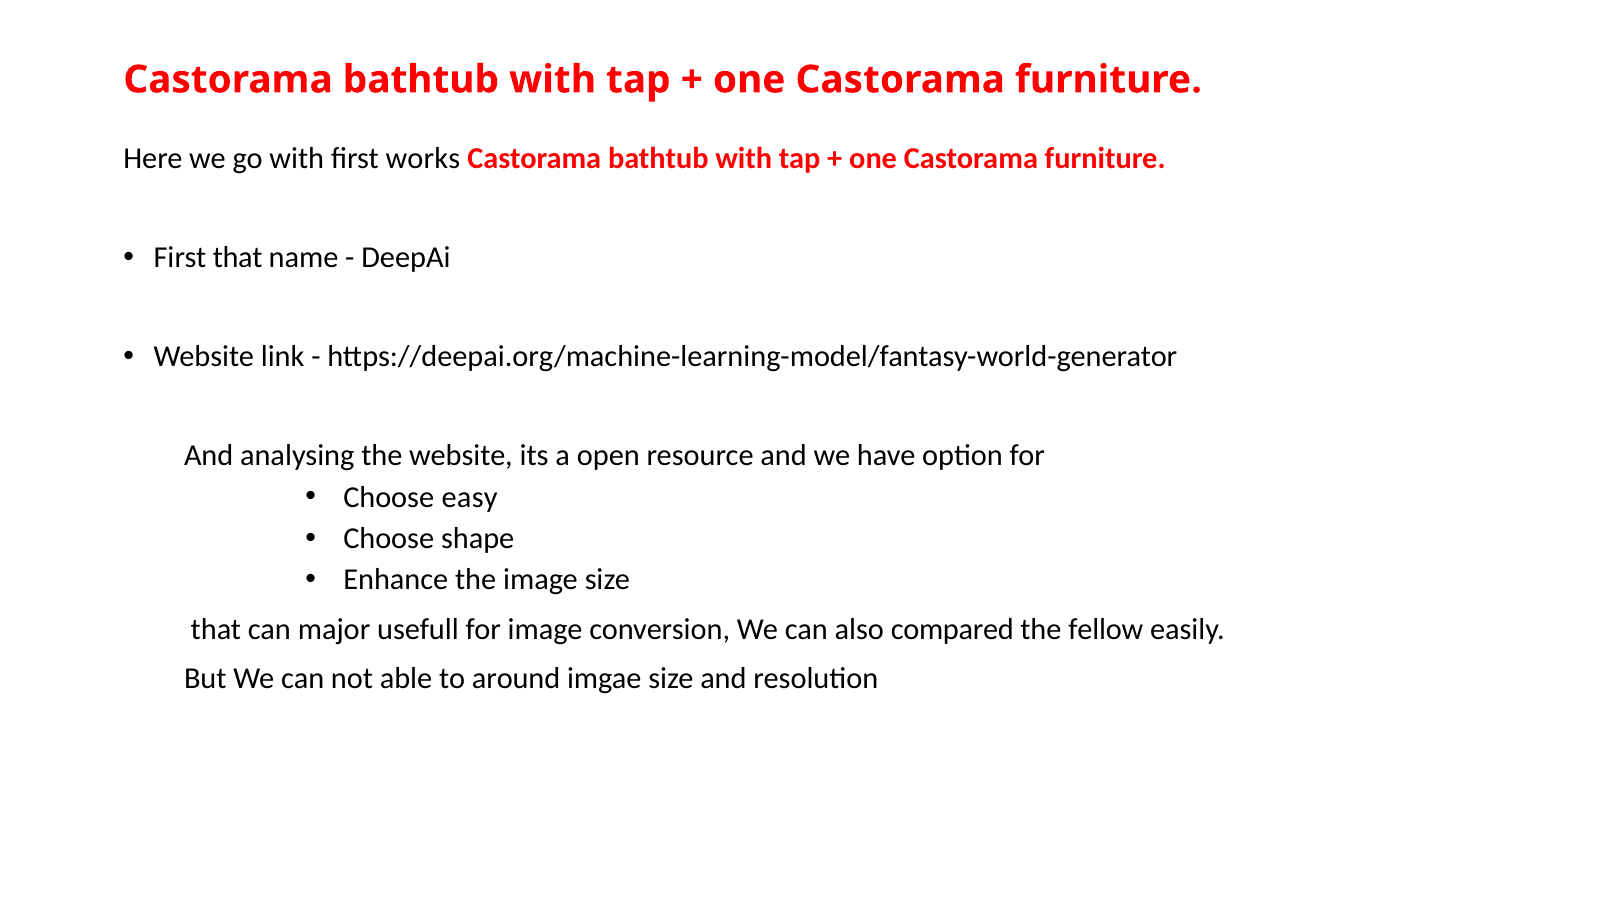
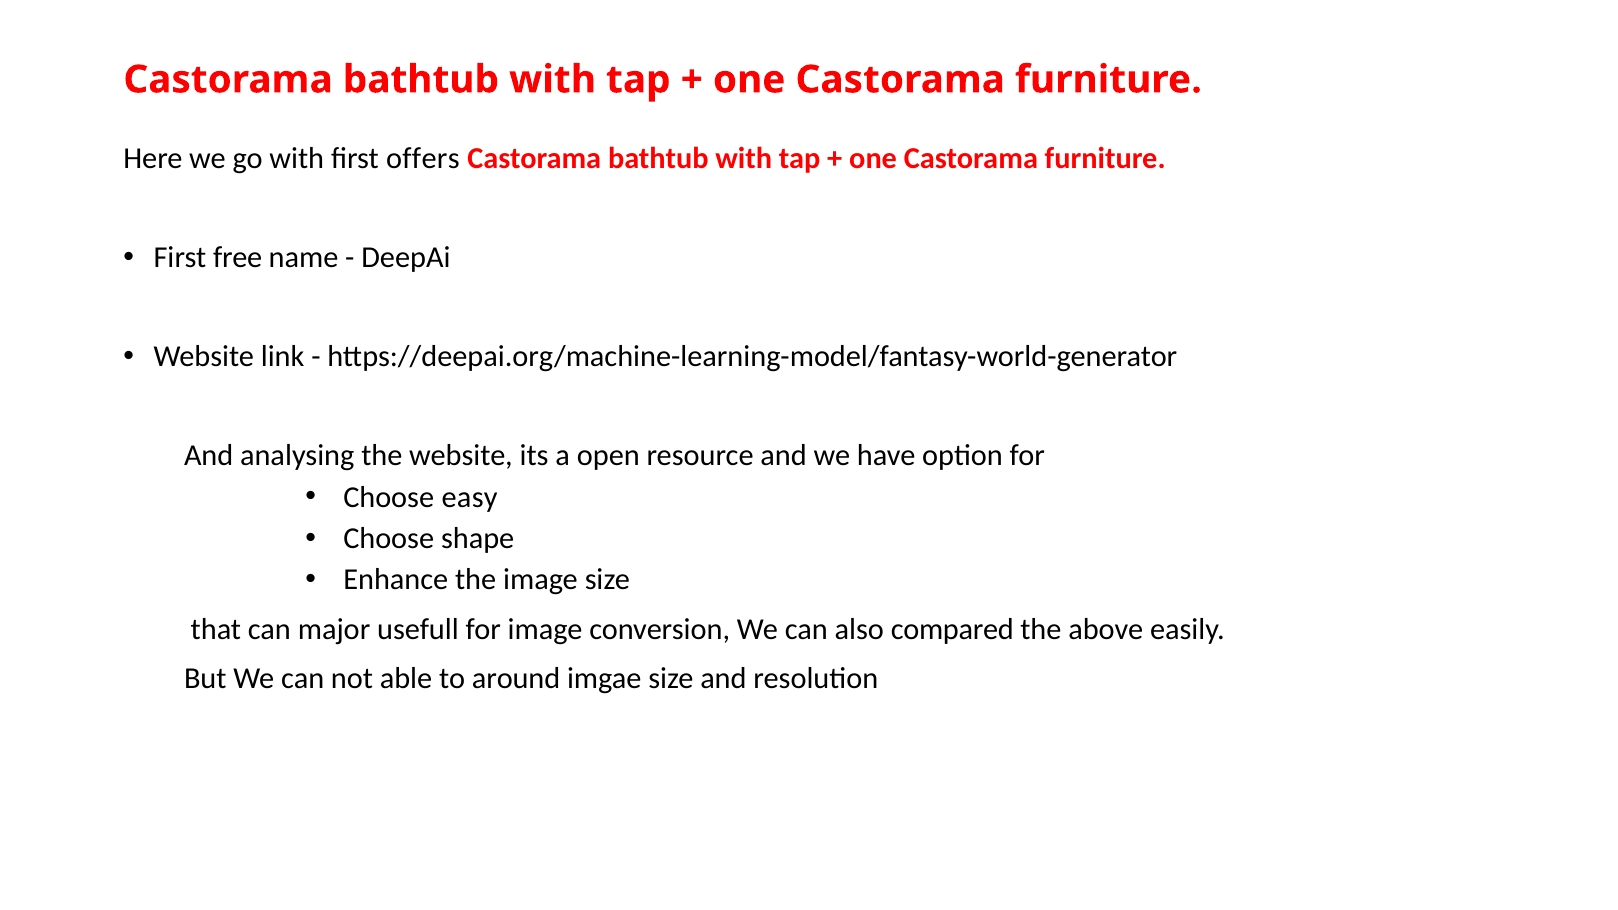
works: works -> offers (423, 158)
First that: that -> free (238, 257)
fellow: fellow -> above (1106, 629)
